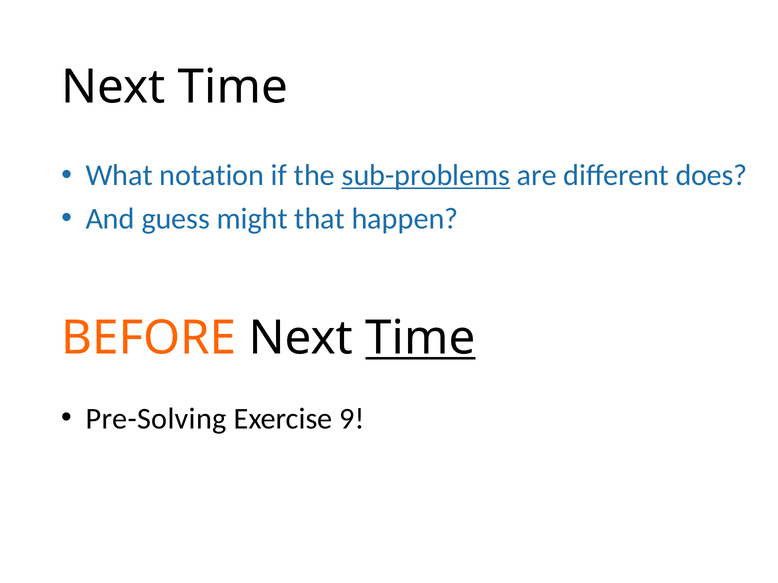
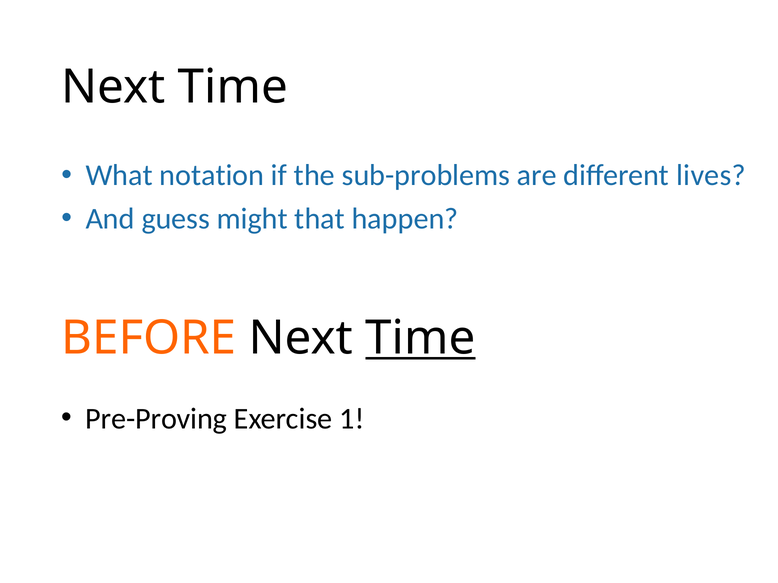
sub-problems underline: present -> none (426, 175)
does: does -> lives (711, 175)
Pre-Solving: Pre-Solving -> Pre-Proving (156, 419)
9: 9 -> 1 (352, 419)
